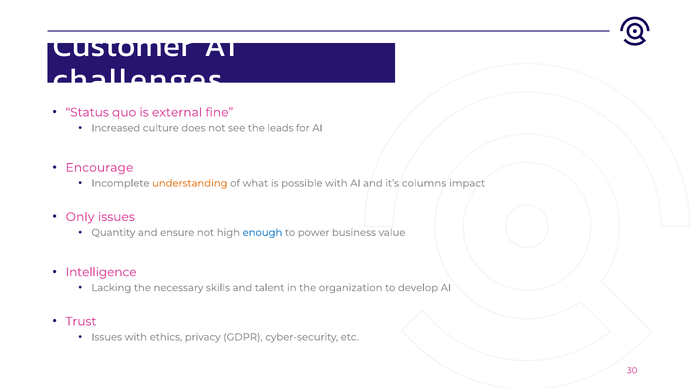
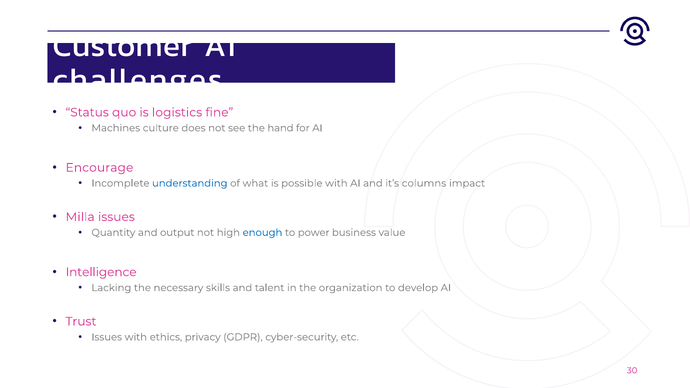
external: external -> logistics (177, 112)
Increased: Increased -> Machines (116, 128)
leads: leads -> hand (280, 128)
understanding colour: orange -> blue (190, 183)
Only: Only -> Milla (80, 217)
ensure: ensure -> output (177, 233)
